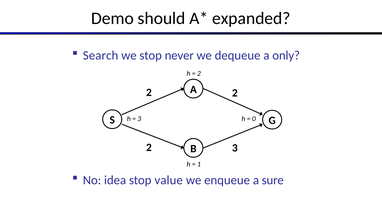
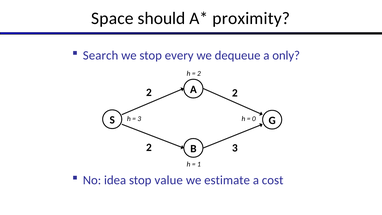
Demo: Demo -> Space (112, 18)
expanded: expanded -> proximity (251, 18)
never: never -> every (179, 55)
enqueue: enqueue -> estimate (227, 180)
sure: sure -> cost (273, 180)
